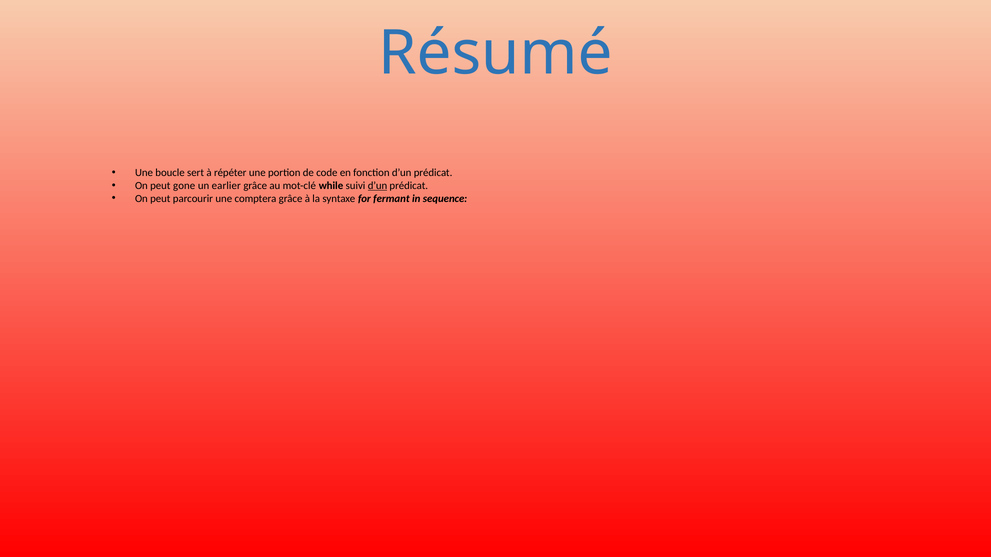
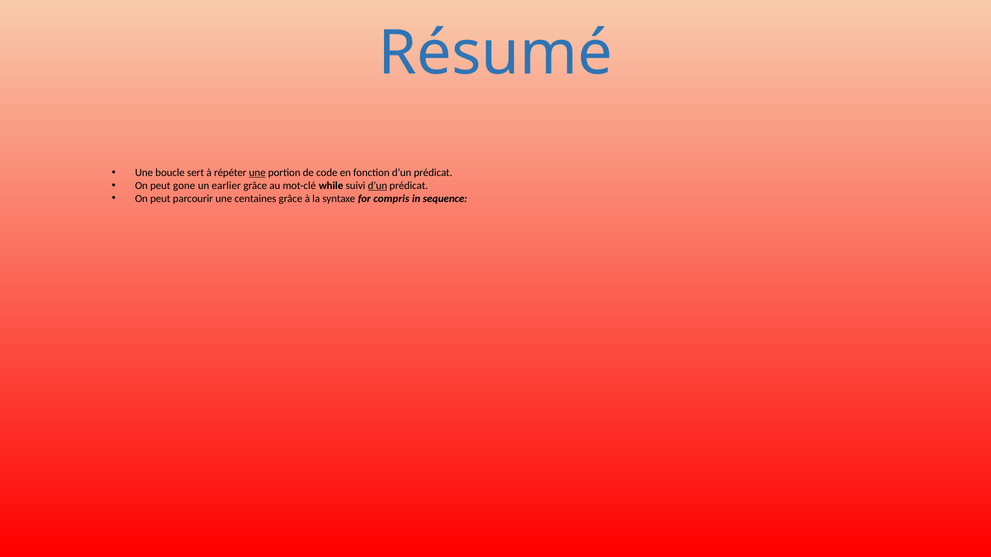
une underline: none -> present (257, 173)
comptera: comptera -> centaines (255, 199)
fermant: fermant -> compris (391, 199)
